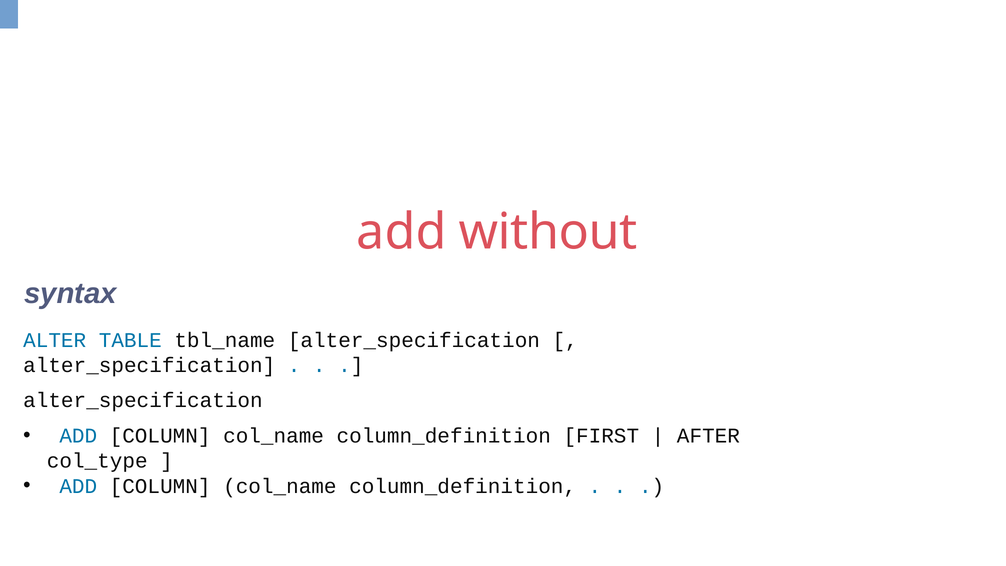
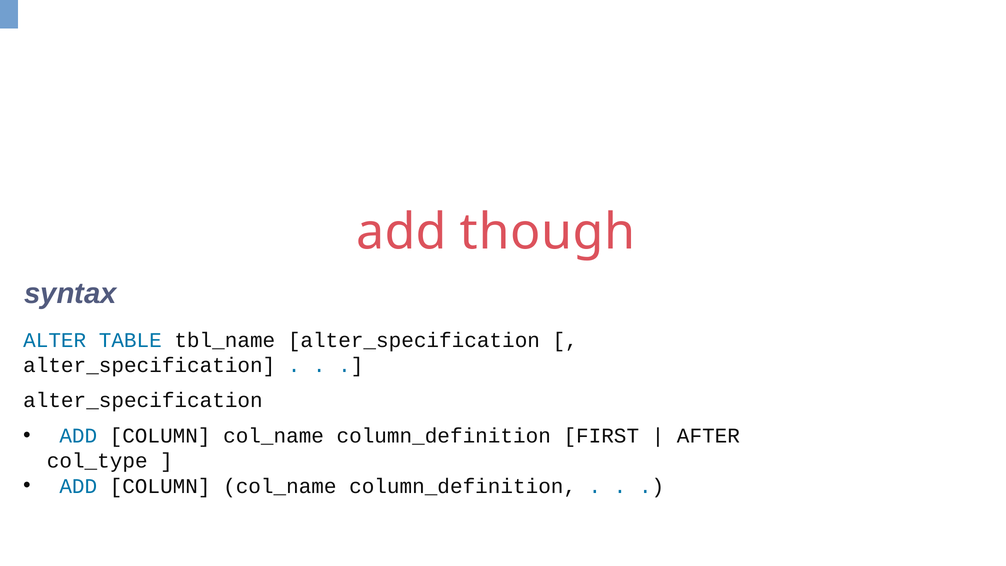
without: without -> though (548, 232)
